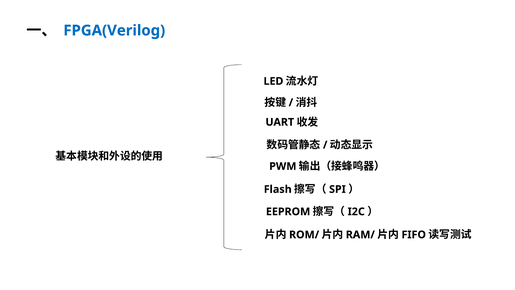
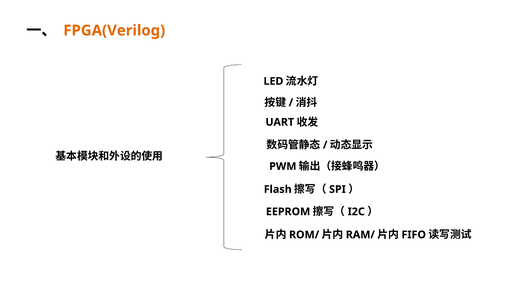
FPGA(Verilog colour: blue -> orange (114, 30)
